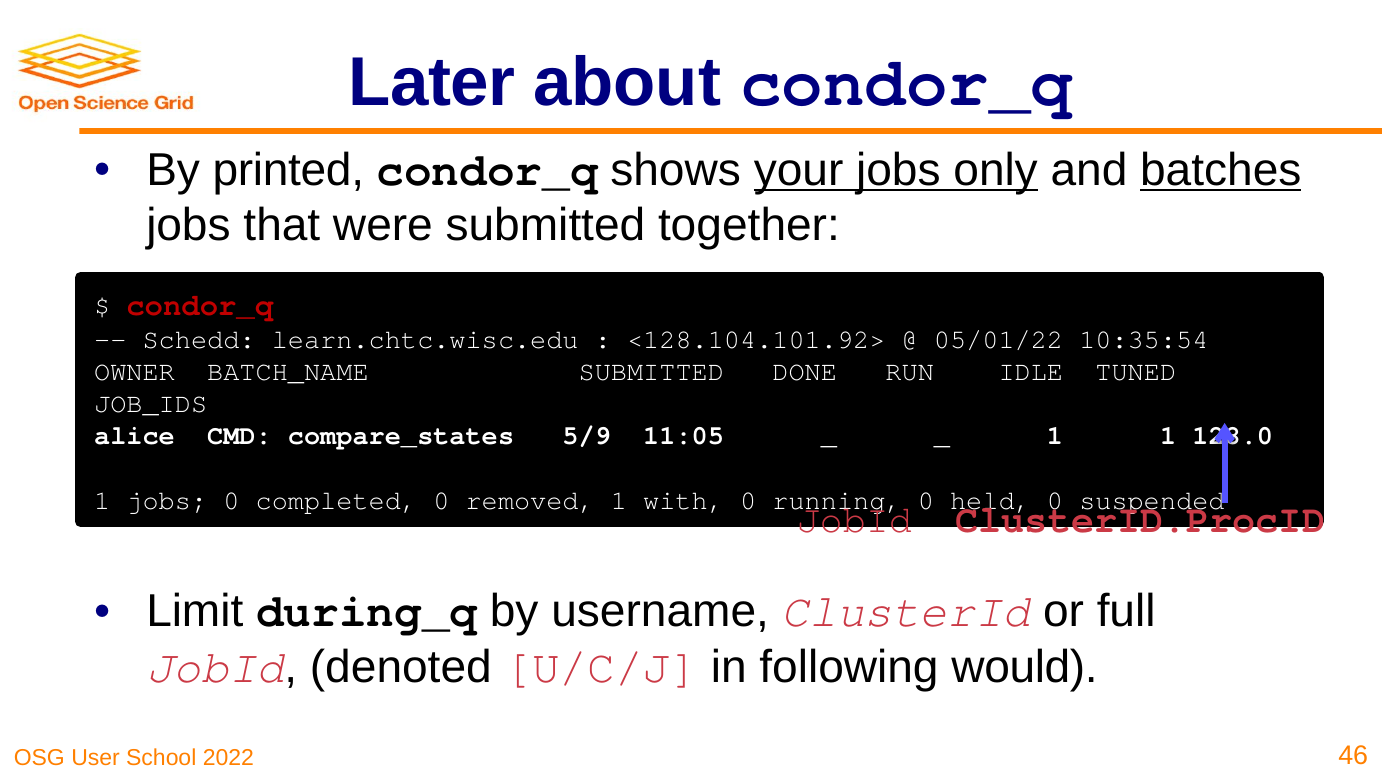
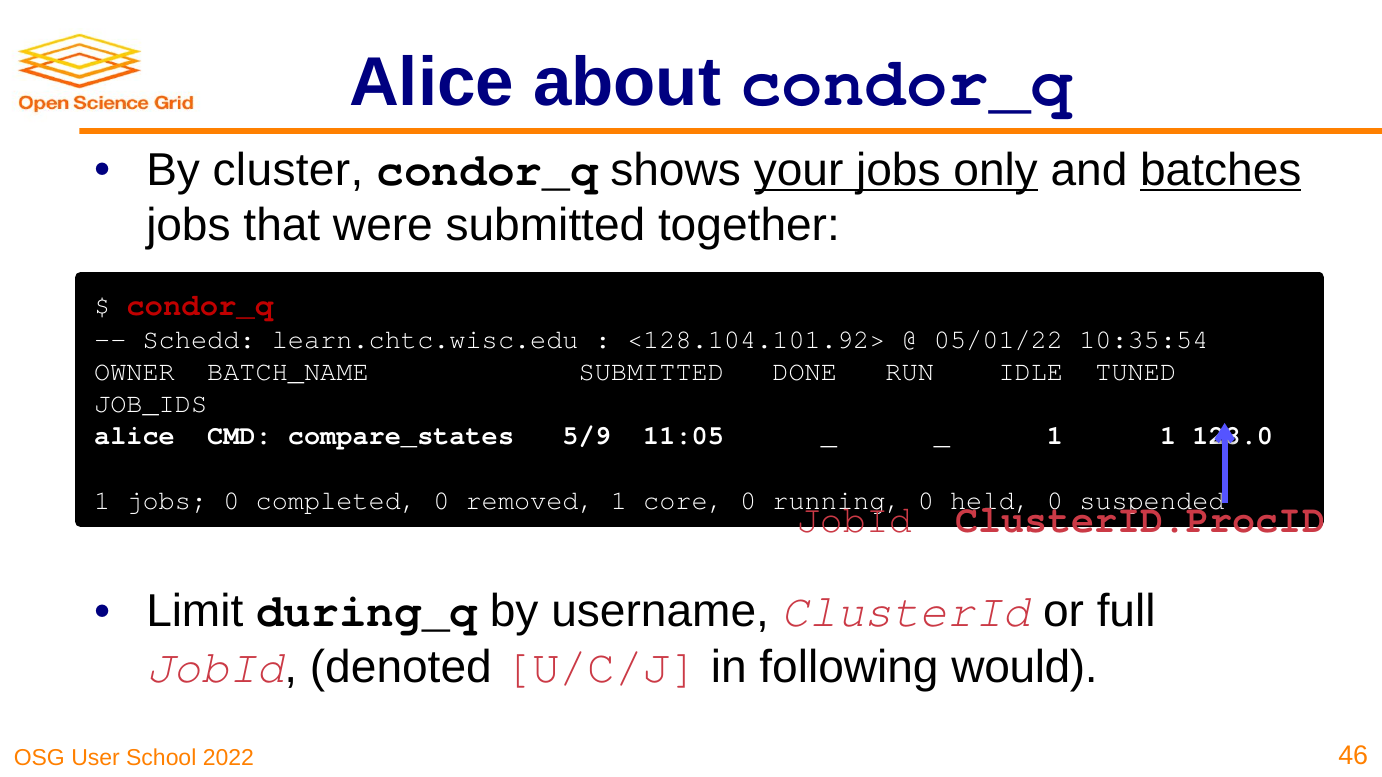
Later: Later -> Alice (432, 83)
printed: printed -> cluster (288, 170)
with: with -> core (684, 501)
